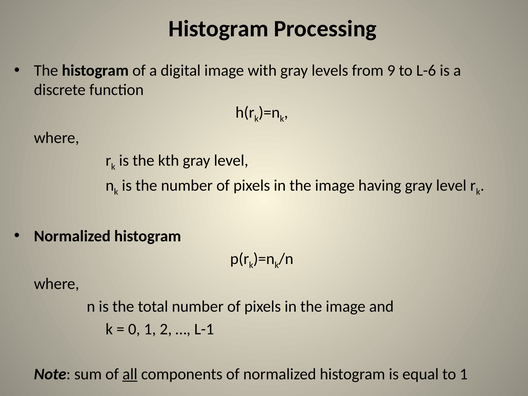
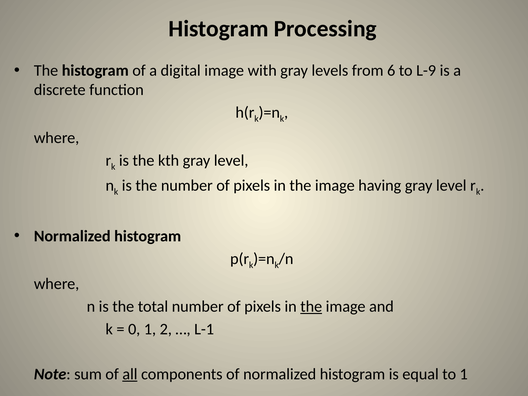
9: 9 -> 6 (391, 71)
L-6: L-6 -> L-9 (426, 71)
the underline: none -> present (311, 306)
